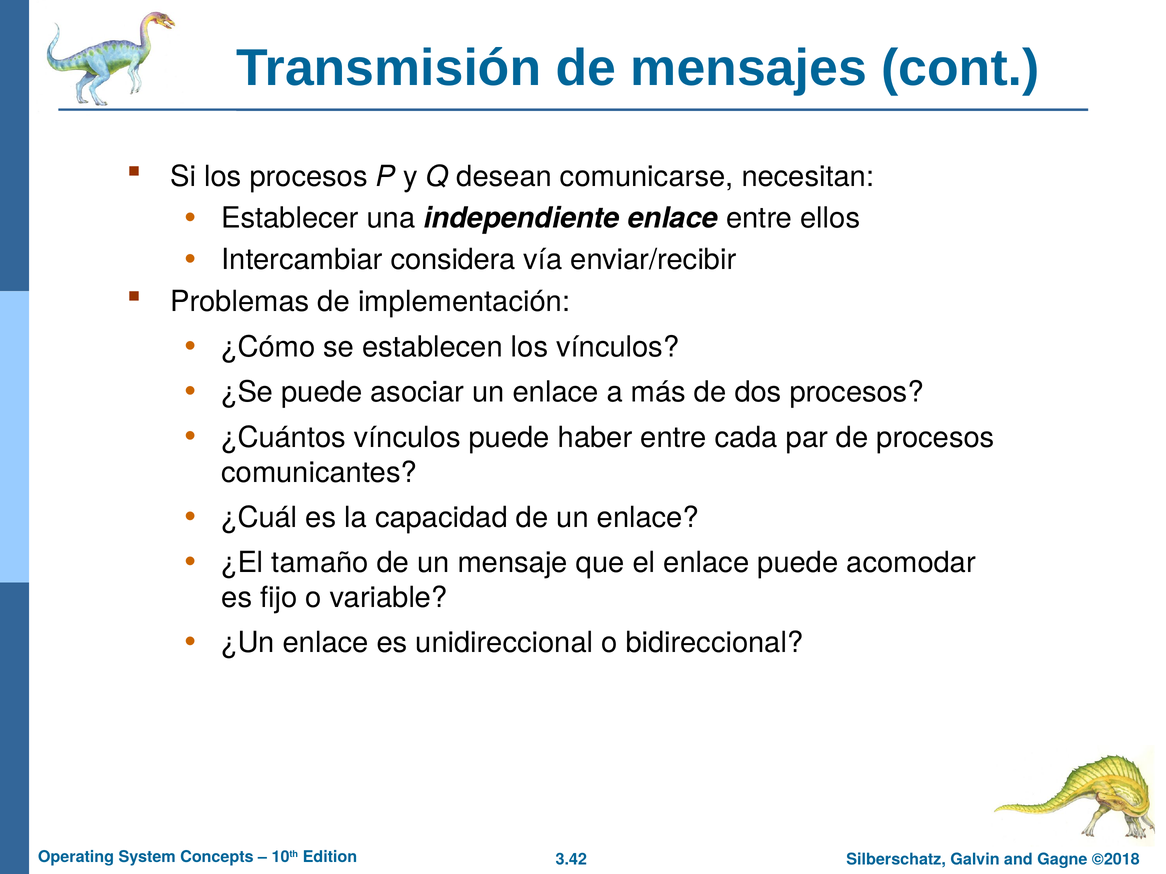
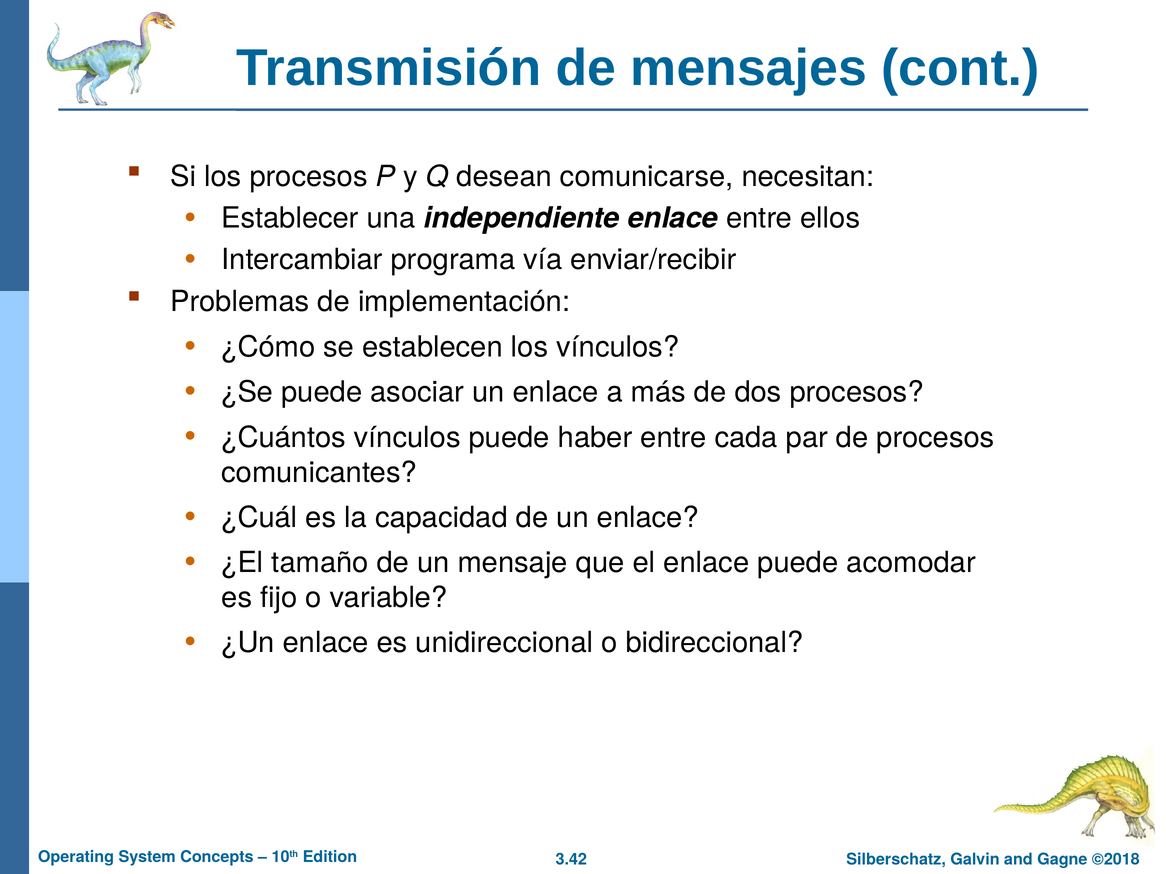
considera: considera -> programa (453, 260)
